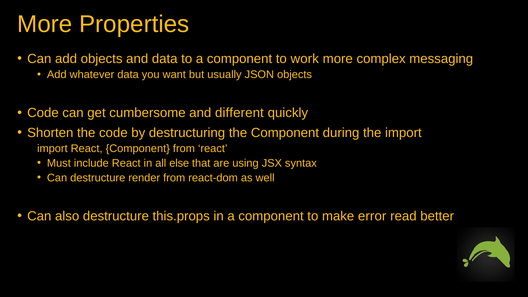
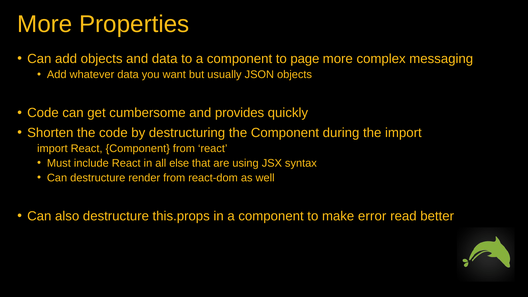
work: work -> page (305, 59)
different: different -> provides (240, 113)
